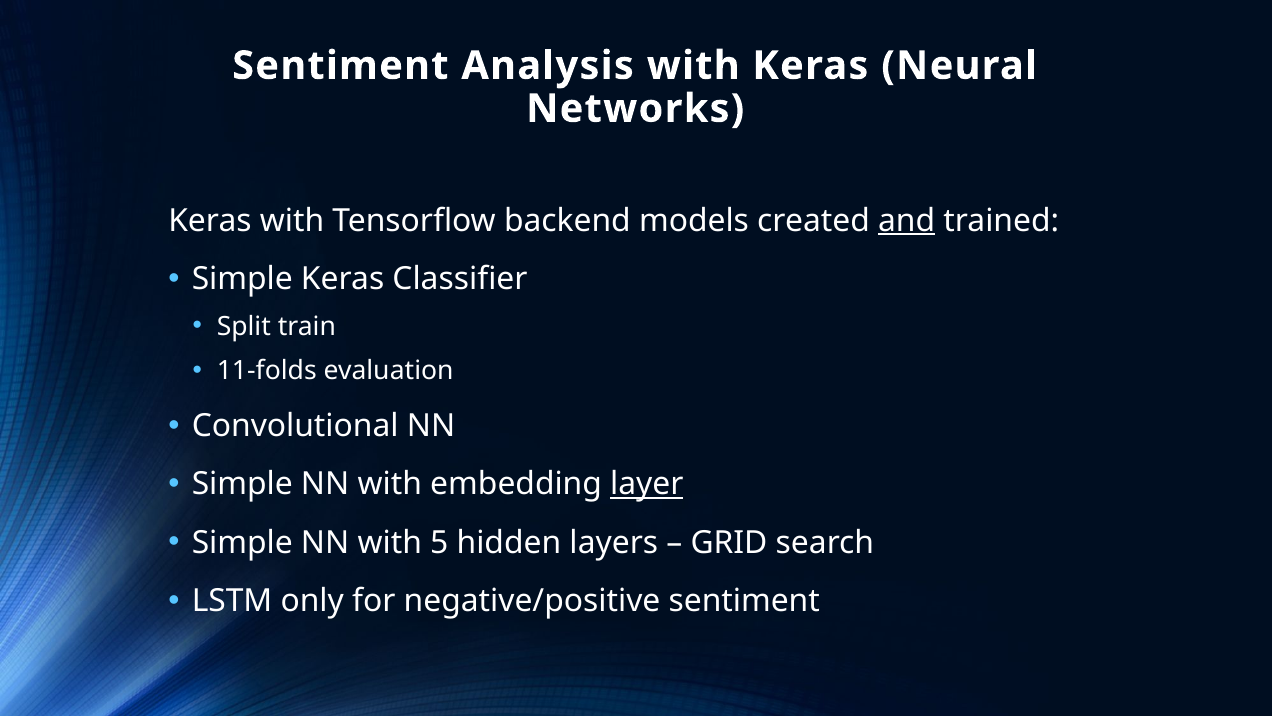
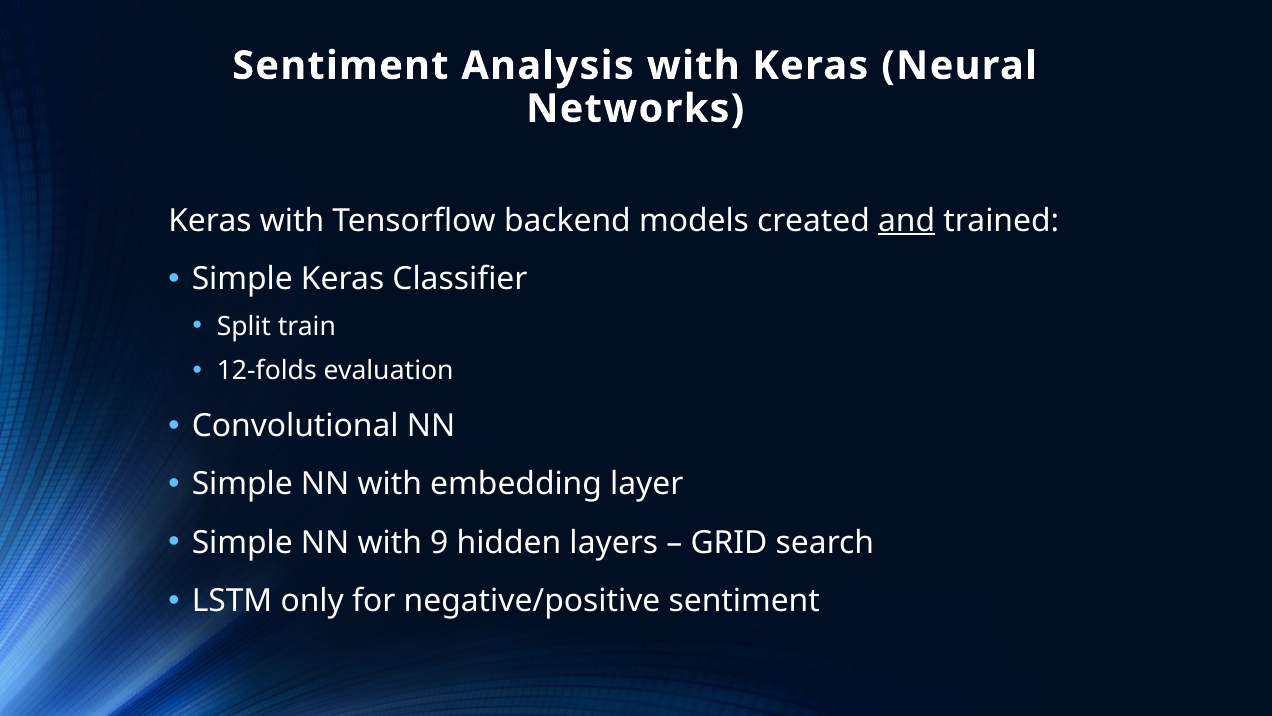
11-folds: 11-folds -> 12-folds (267, 371)
layer underline: present -> none (647, 484)
5: 5 -> 9 (439, 542)
